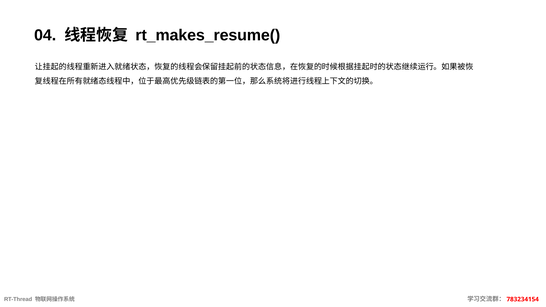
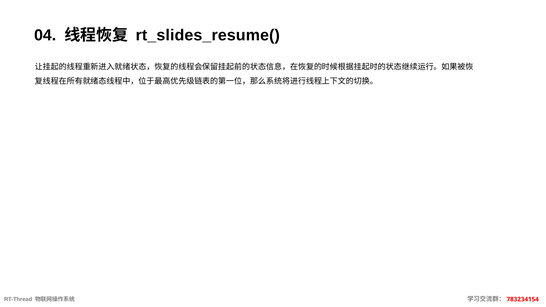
rt_makes_resume(: rt_makes_resume( -> rt_slides_resume( (208, 35)
